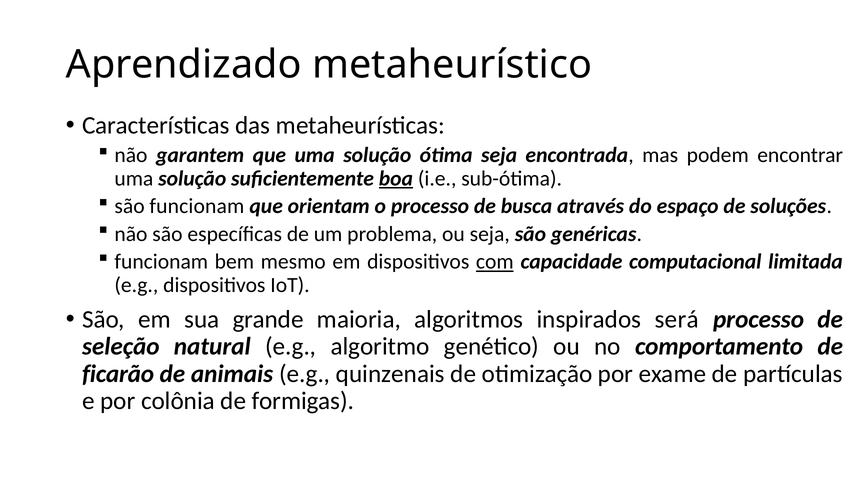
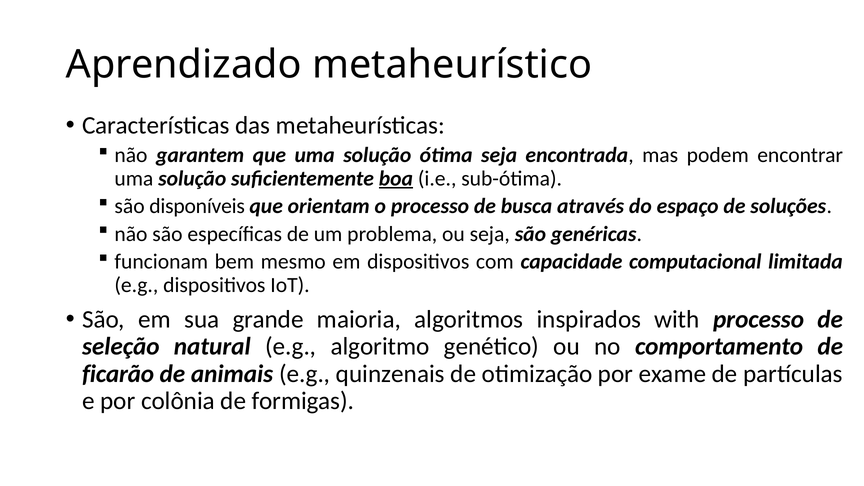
são funcionam: funcionam -> disponíveis (197, 206)
com underline: present -> none (495, 262)
será: será -> with (677, 319)
